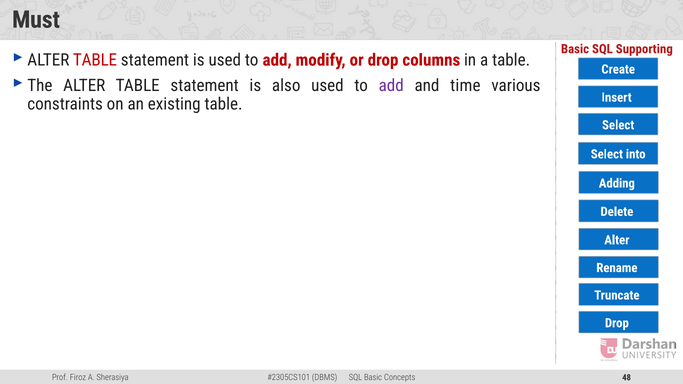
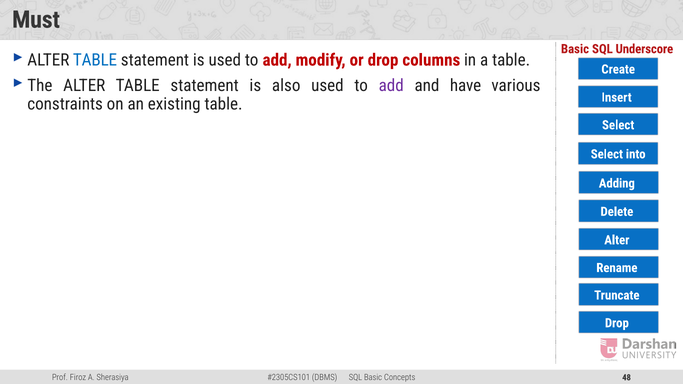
Supporting: Supporting -> Underscore (644, 49)
TABLE colour: red -> blue (95, 60)
time: time -> have (466, 86)
